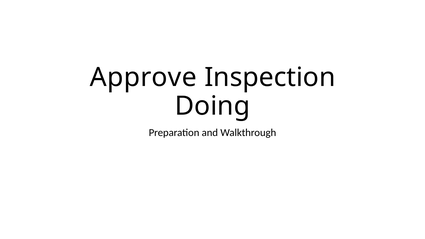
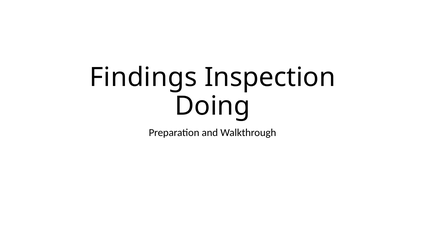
Approve: Approve -> Findings (143, 78)
